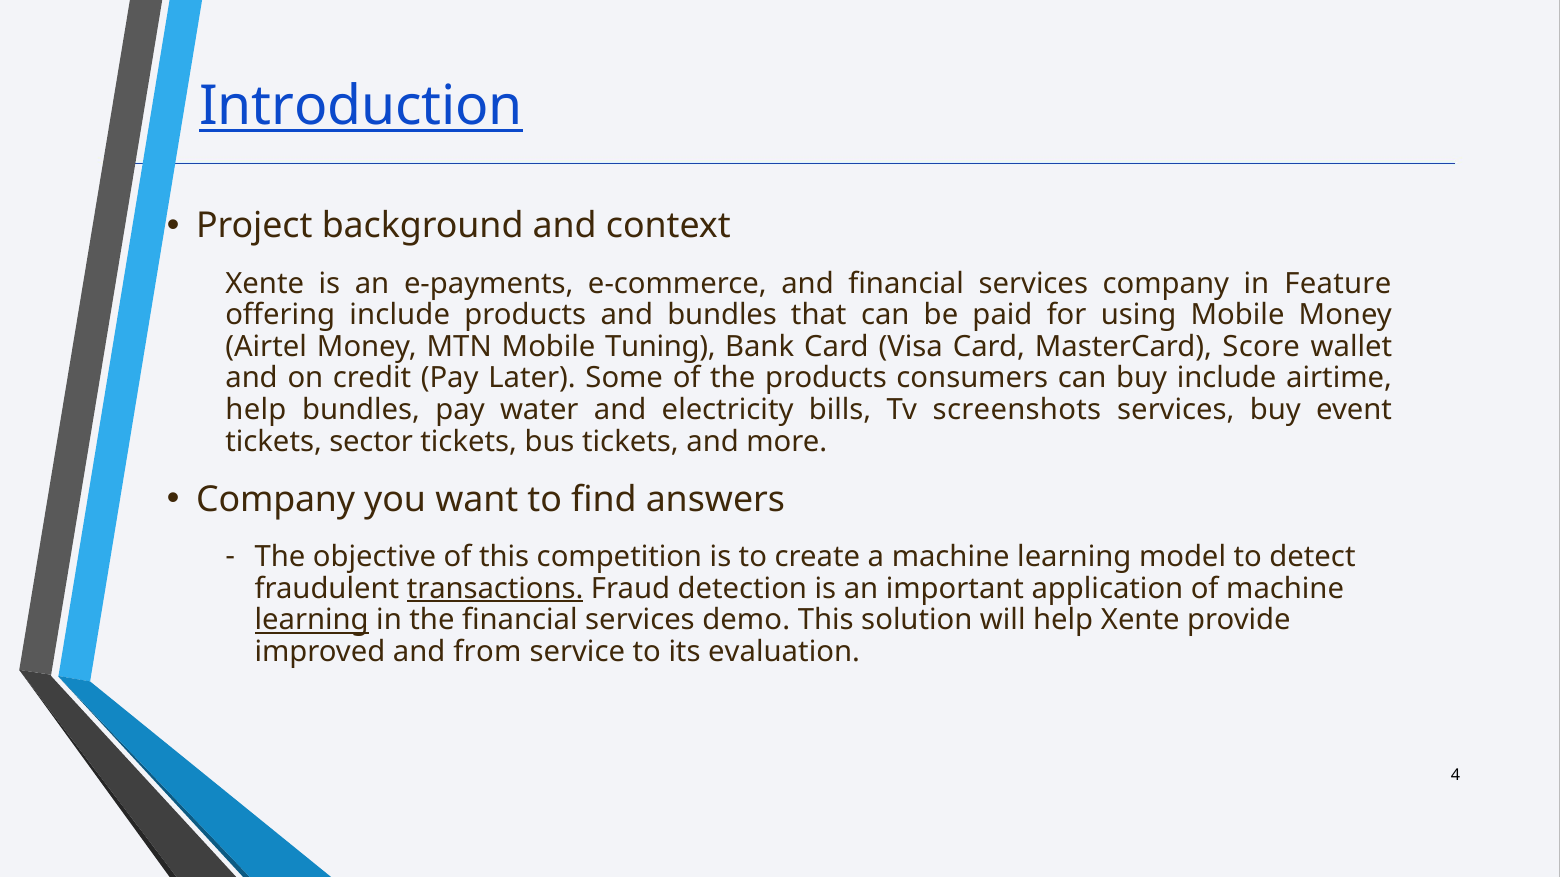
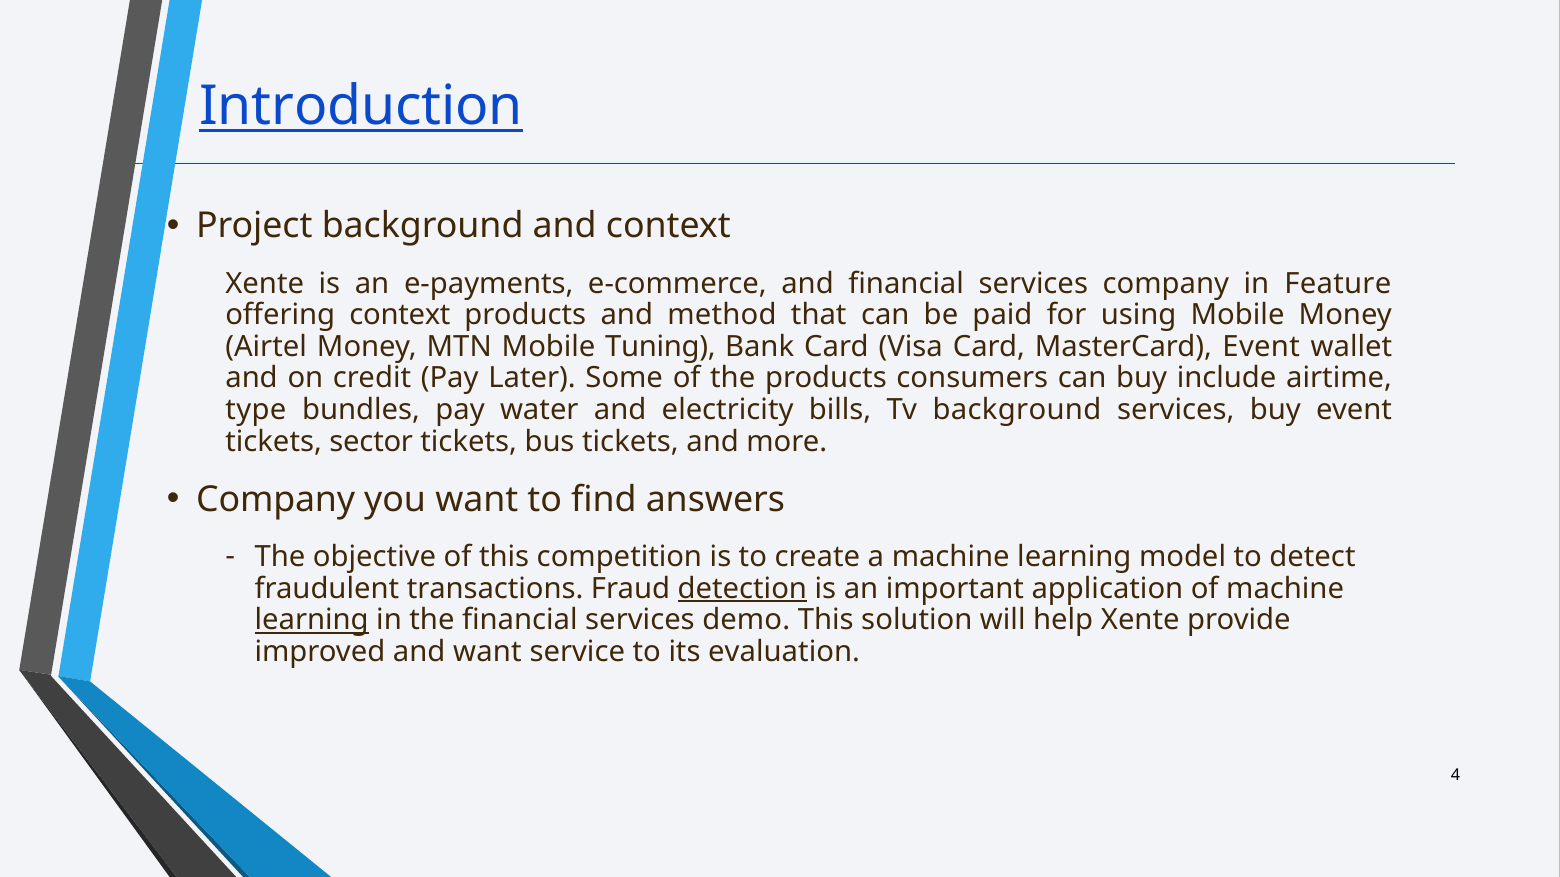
offering include: include -> context (400, 315)
and bundles: bundles -> method (722, 315)
MasterCard Score: Score -> Event (1261, 347)
help: help -> type (256, 410)
Tv screenshots: screenshots -> background (1017, 410)
transactions underline: present -> none (495, 589)
detection underline: none -> present (742, 589)
and from: from -> want (487, 652)
